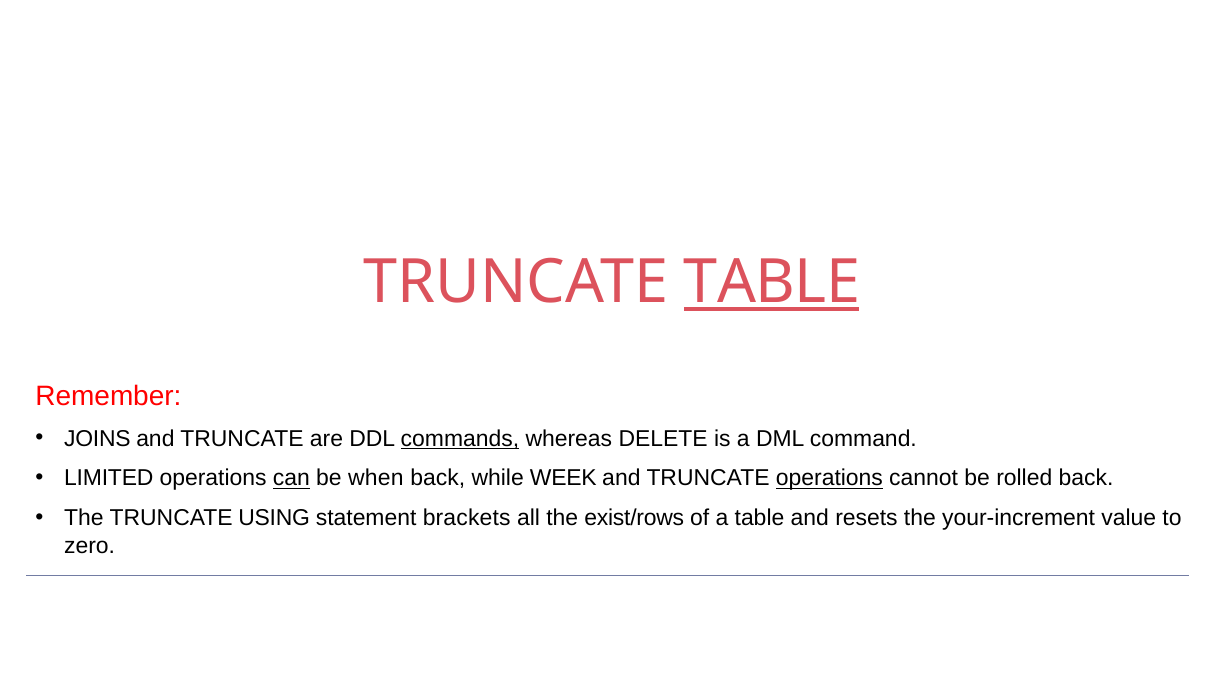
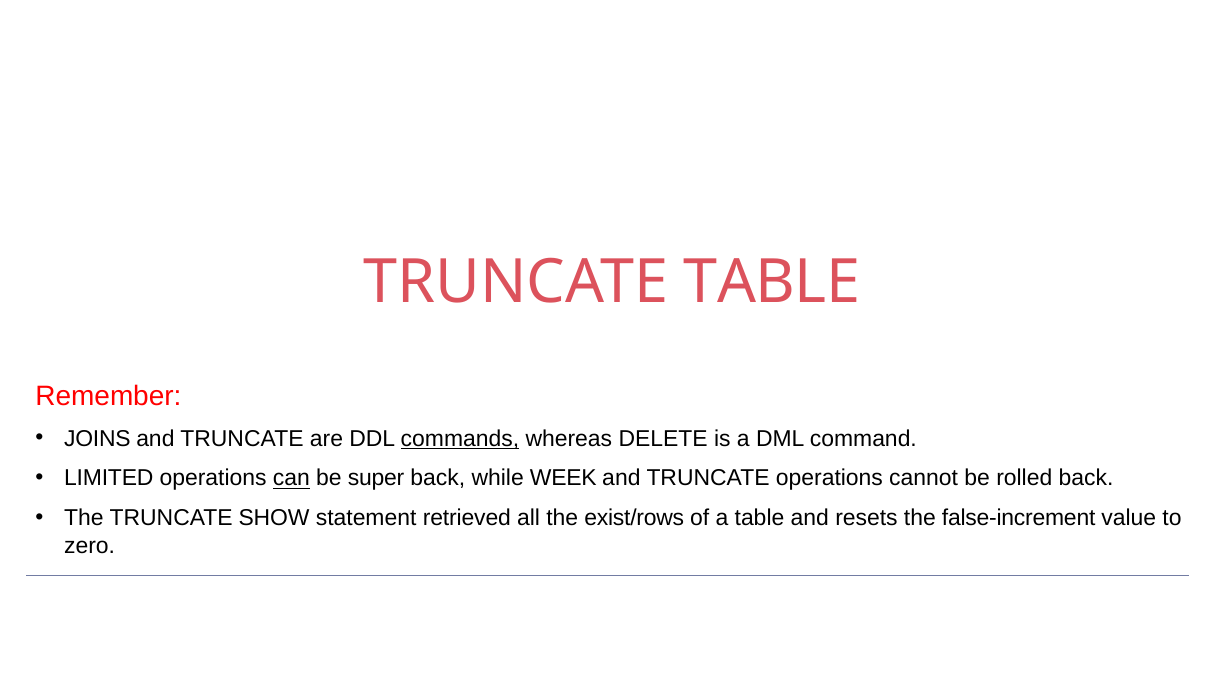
TABLE underline: present -> none (772, 282)
when: when -> super (376, 478)
operations underline: present -> none (829, 478)
USING: USING -> SHOW (274, 518)
brackets: brackets -> retrieved (467, 518)
your-increment: your-increment -> false-increment (1019, 518)
